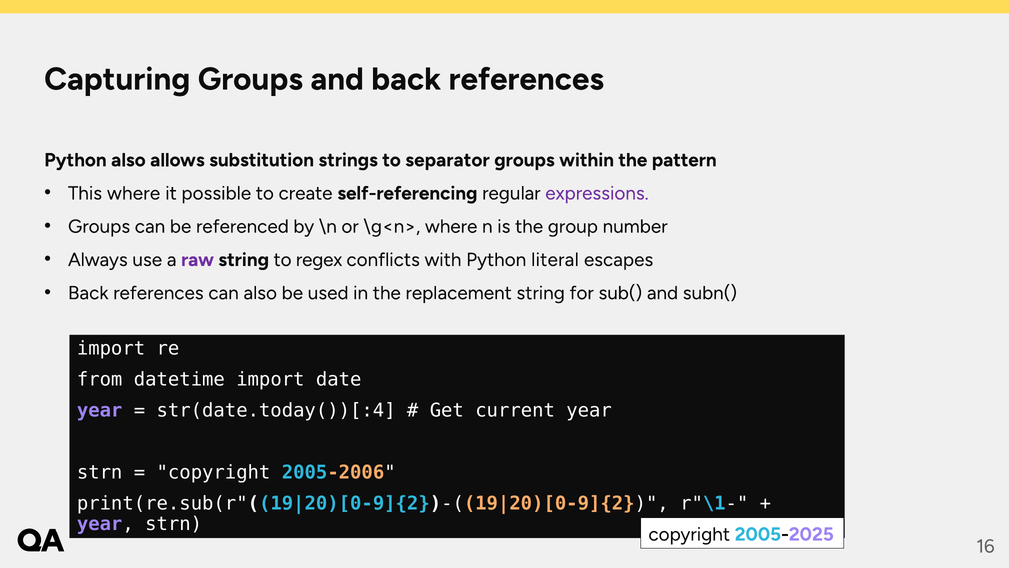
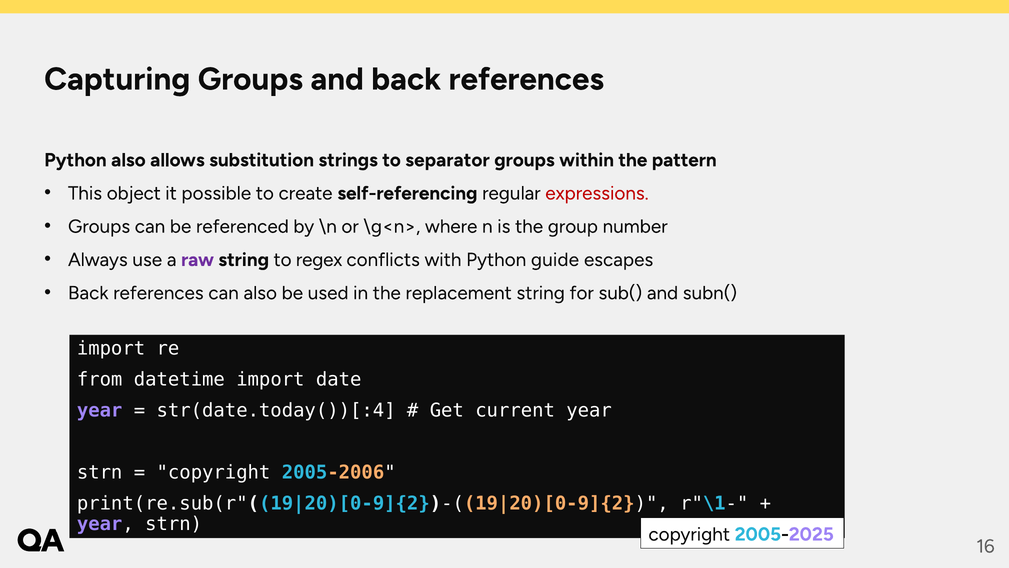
This where: where -> object (134, 193)
expressions colour: purple -> red (597, 193)
literal: literal -> guide (555, 260)
